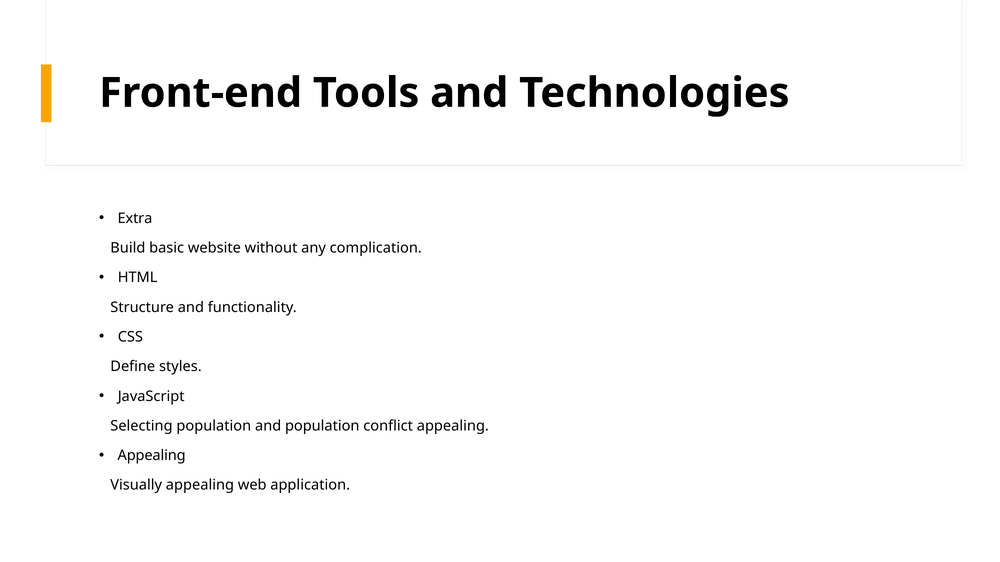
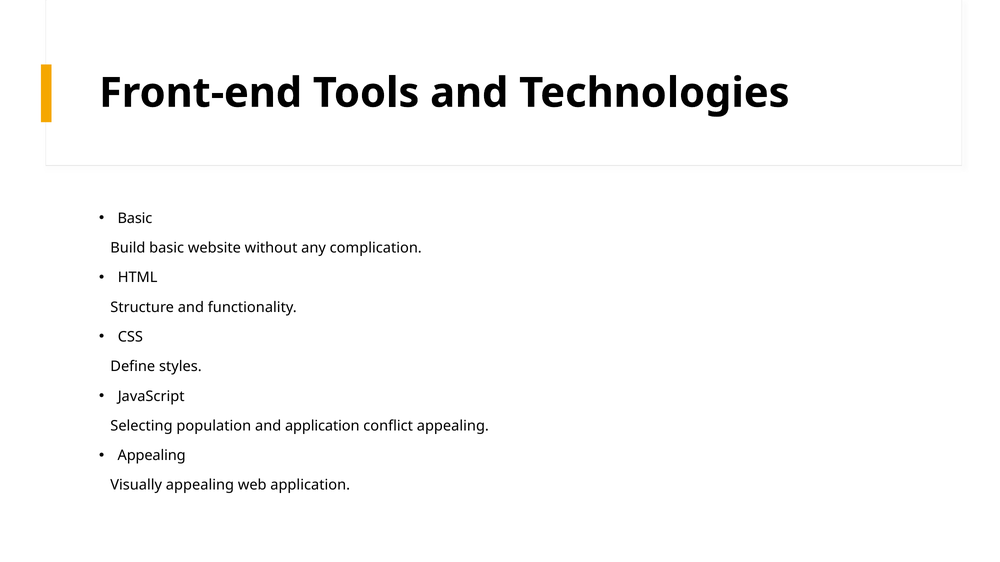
Extra: Extra -> Basic (135, 219)
and population: population -> application (322, 426)
